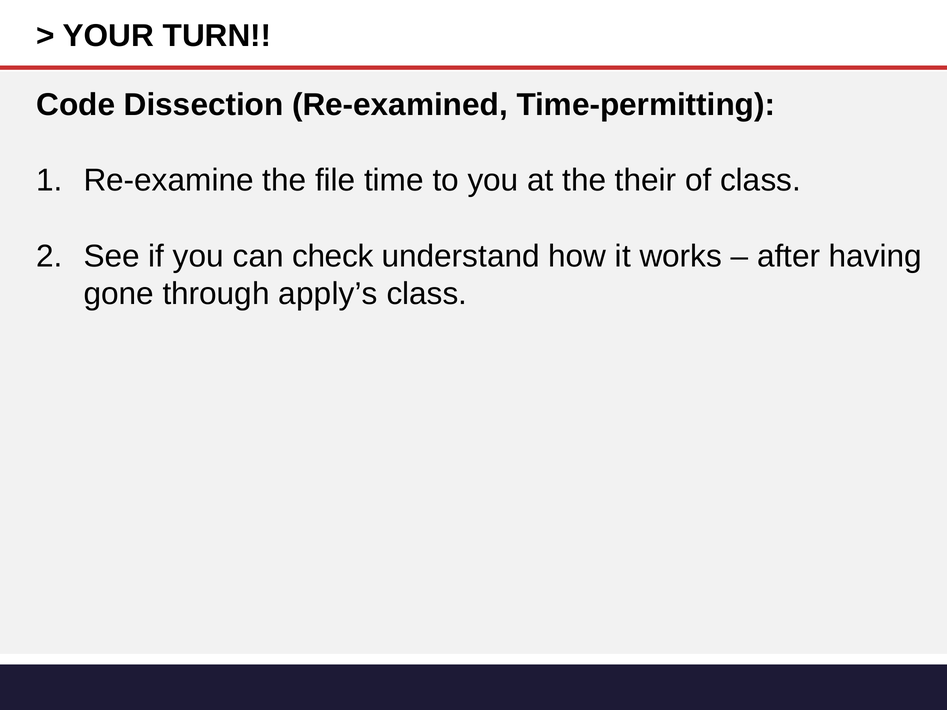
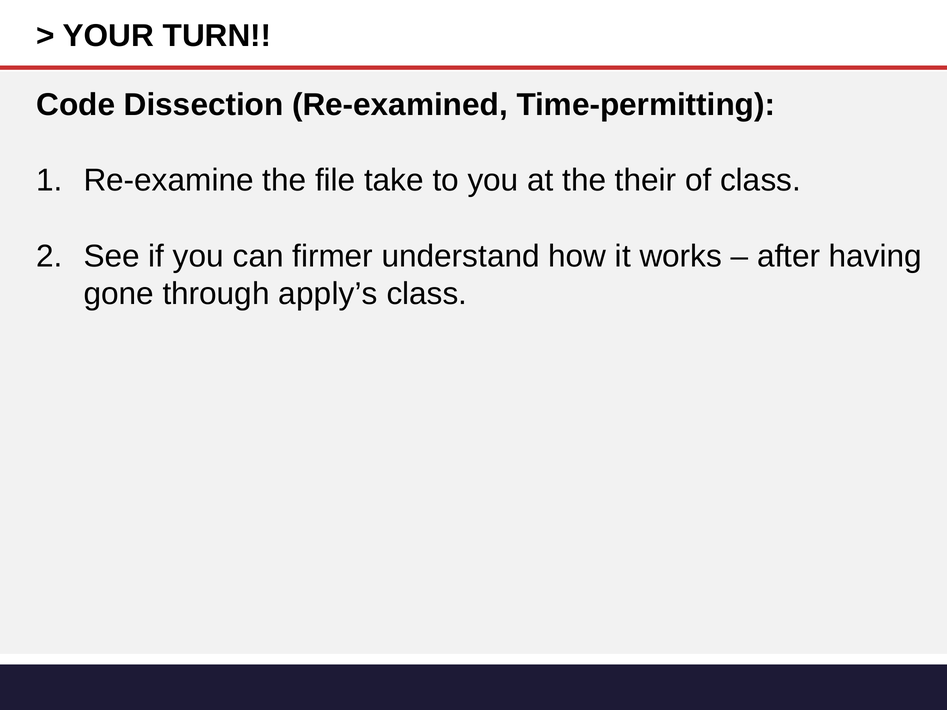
time: time -> take (394, 180)
check: check -> firmer (333, 256)
